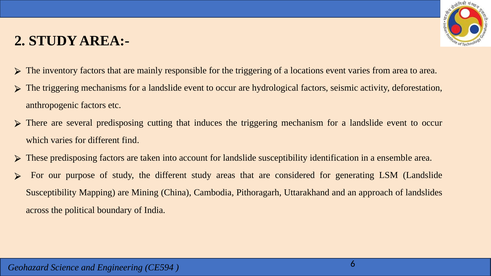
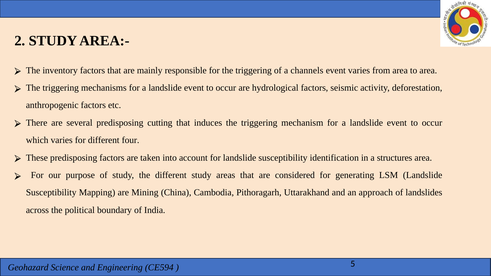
locations: locations -> channels (307, 70)
find: find -> four (131, 140)
ensemble: ensemble -> structures (395, 158)
6: 6 -> 5 (353, 264)
